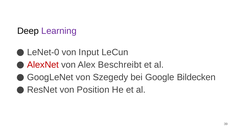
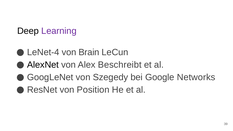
LeNet-0: LeNet-0 -> LeNet-4 (43, 52)
Input: Input -> Brain (89, 52)
AlexNet colour: red -> black (43, 65)
Bildecken: Bildecken -> Networks (196, 77)
